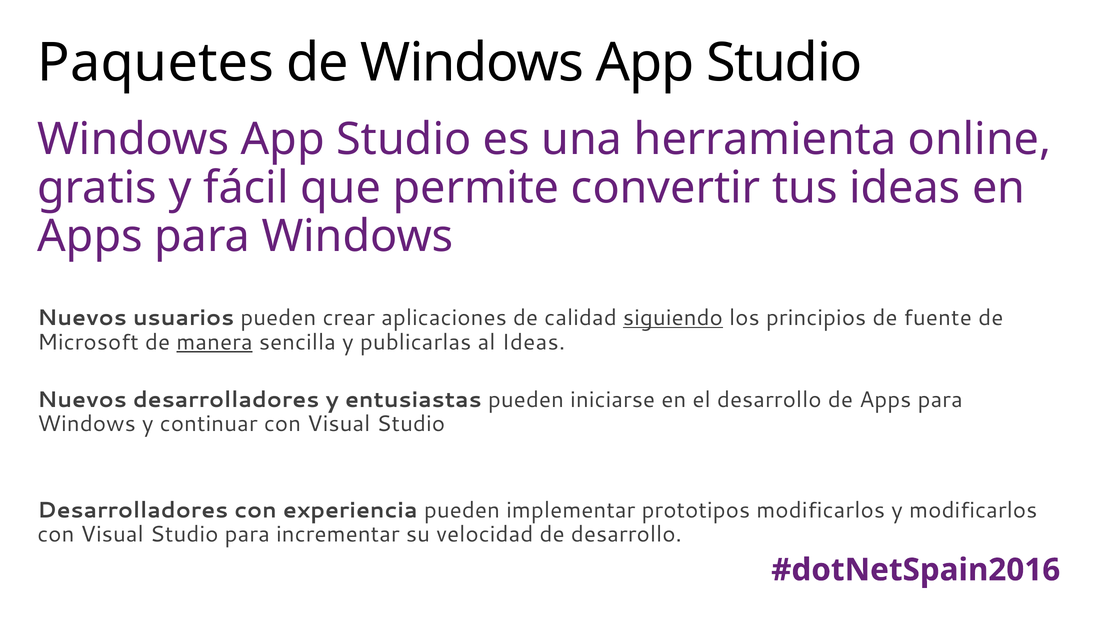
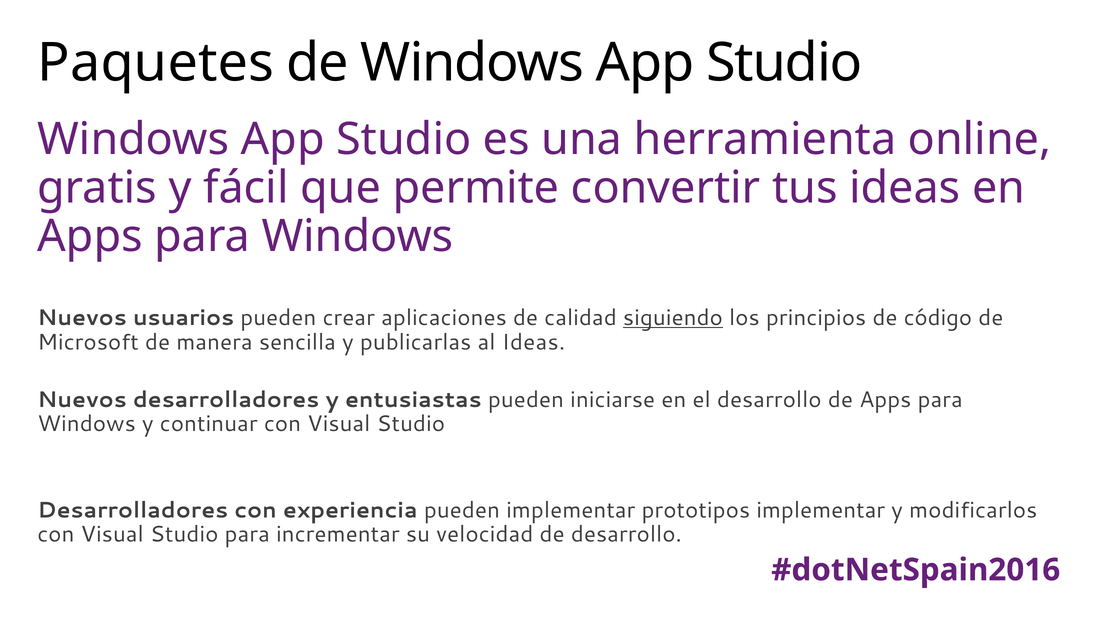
fuente: fuente -> código (938, 318)
manera underline: present -> none (214, 342)
prototipos modificarlos: modificarlos -> implementar (821, 510)
